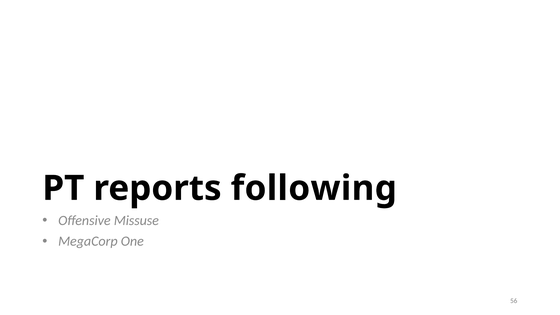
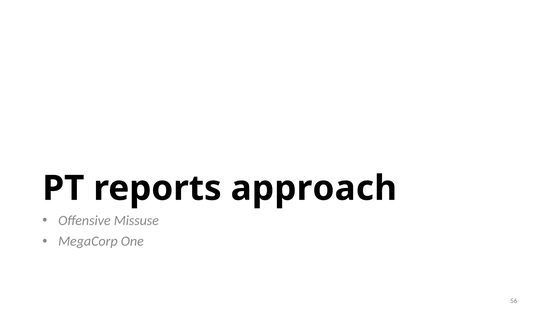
following: following -> approach (314, 188)
